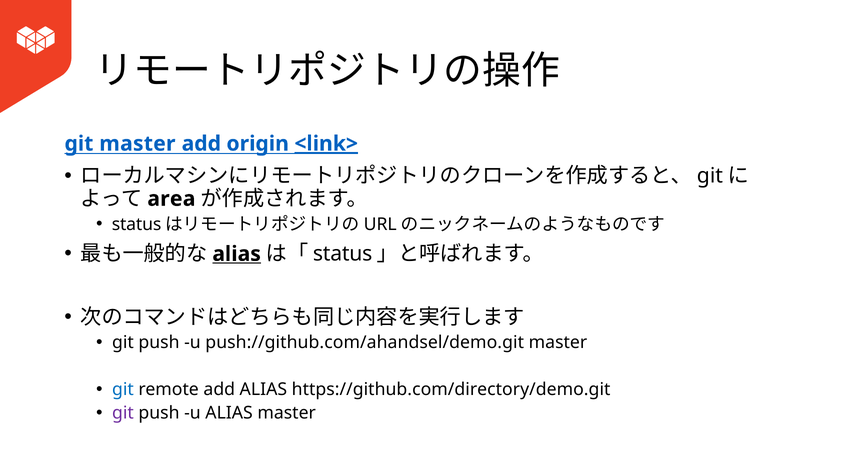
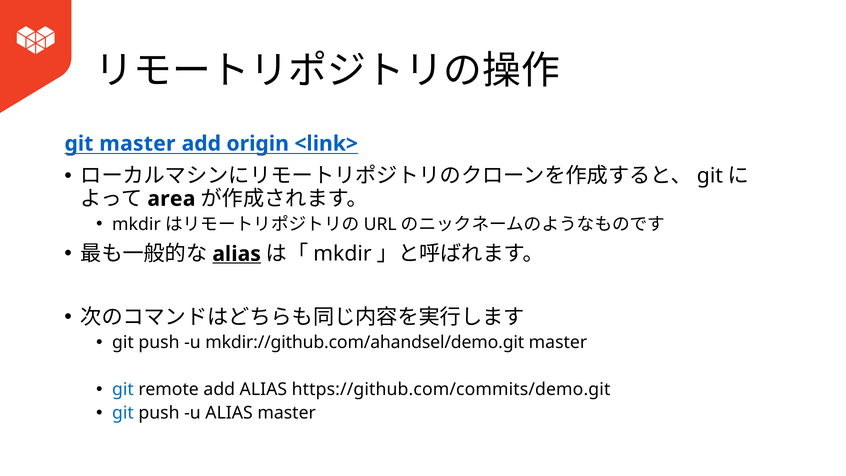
<link> underline: present -> none (326, 144)
status: status -> mkdir (136, 224)
status: status -> mkdir (343, 254)
push://github.com/ahandsel/demo.git: push://github.com/ahandsel/demo.git -> mkdir://github.com/ahandsel/demo.git (365, 343)
https://github.com/directory/demo.git: https://github.com/directory/demo.git -> https://github.com/commits/demo.git (451, 389)
git colour: purple -> blue (123, 413)
